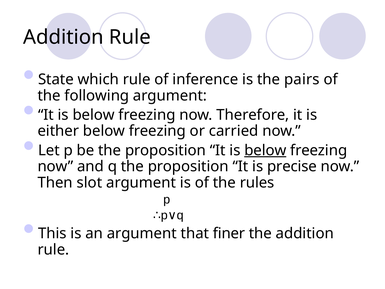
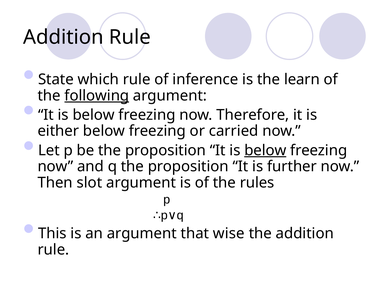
pairs: pairs -> learn (302, 79)
following underline: none -> present (97, 96)
precise: precise -> further (292, 166)
finer: finer -> wise (229, 233)
